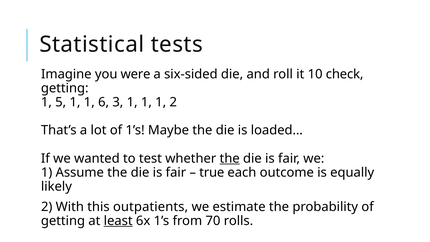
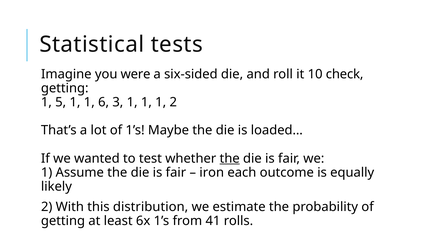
true: true -> iron (212, 172)
outpatients: outpatients -> distribution (151, 207)
least underline: present -> none (118, 221)
70: 70 -> 41 (213, 221)
